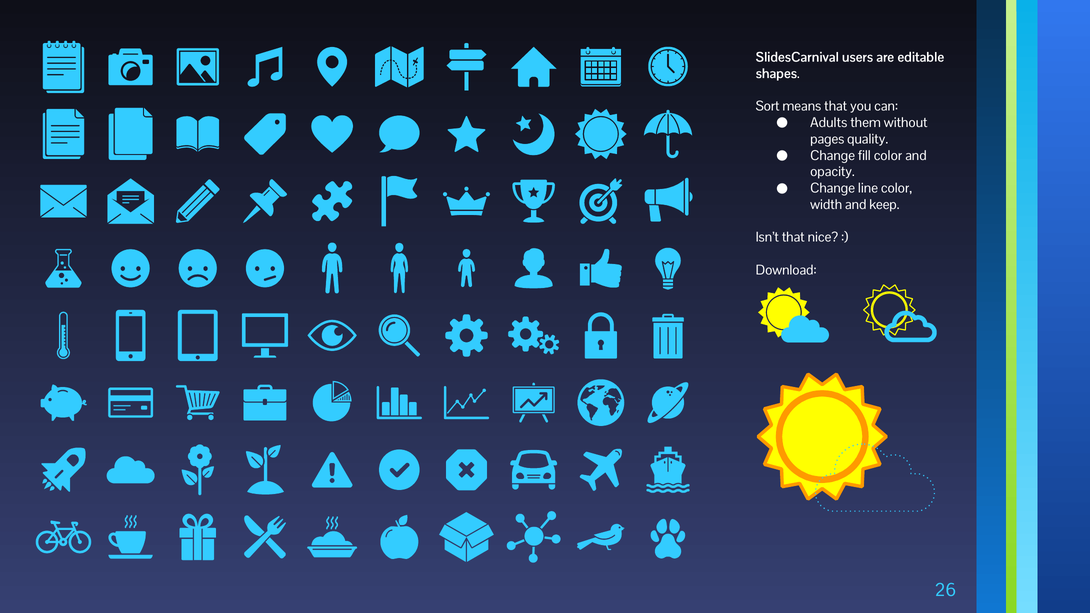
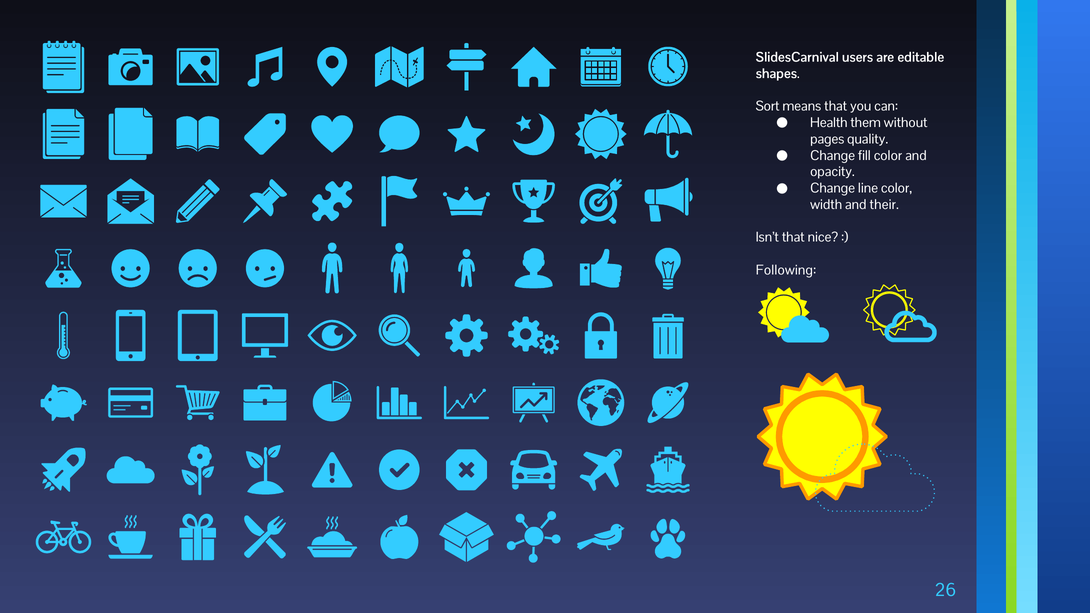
Adults: Adults -> Health (829, 123)
keep: keep -> their (884, 205)
Download: Download -> Following (786, 270)
